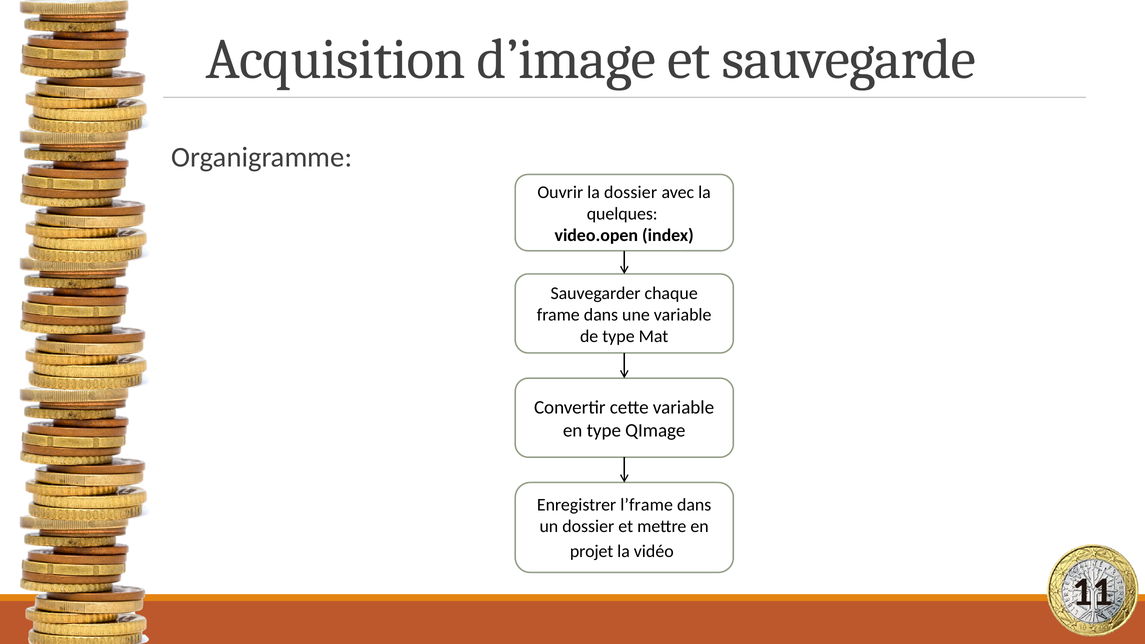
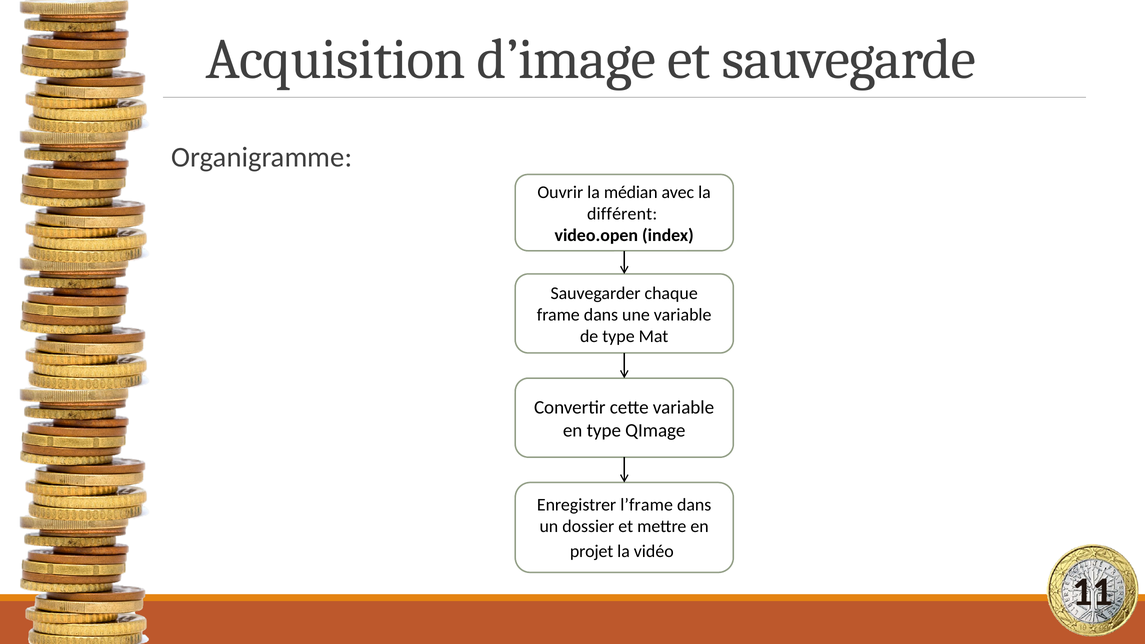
la dossier: dossier -> médian (631, 192)
quelques: quelques -> différent (622, 214)
